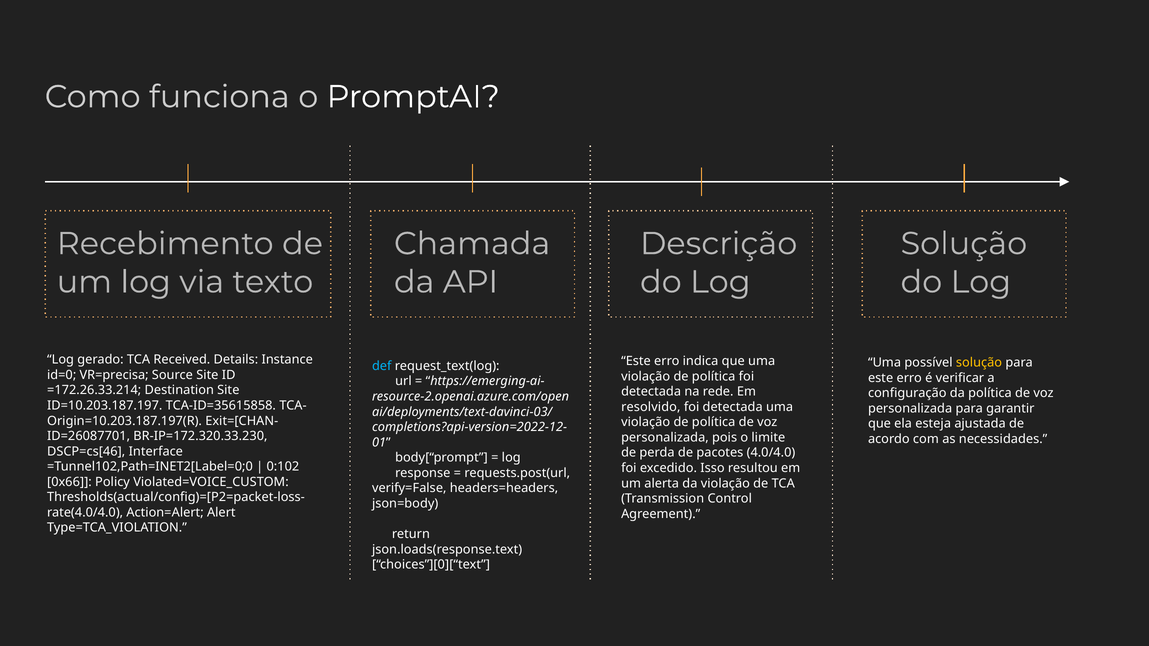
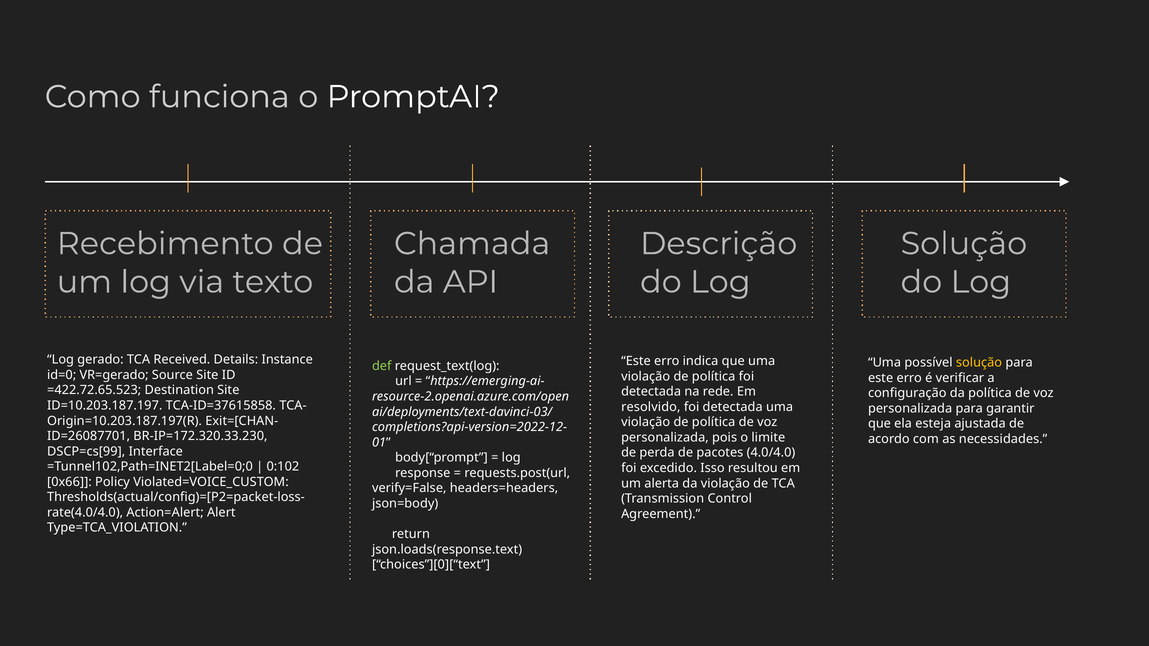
def colour: light blue -> light green (382, 366)
VR=precisa: VR=precisa -> VR=gerado (114, 375)
=172.26.33.214: =172.26.33.214 -> =422.72.65.523 (94, 390)
TCA-ID=35615858: TCA-ID=35615858 -> TCA-ID=37615858 (221, 406)
DSCP=cs[46: DSCP=cs[46 -> DSCP=cs[99 (86, 452)
